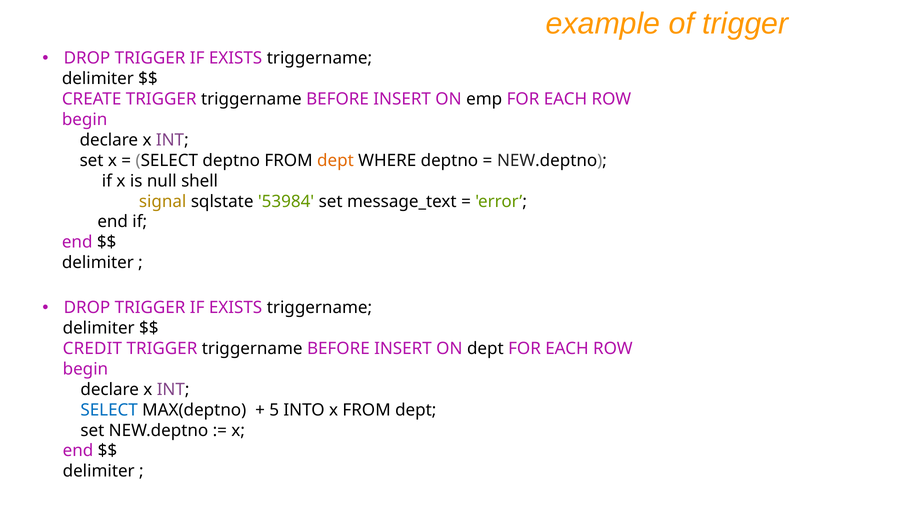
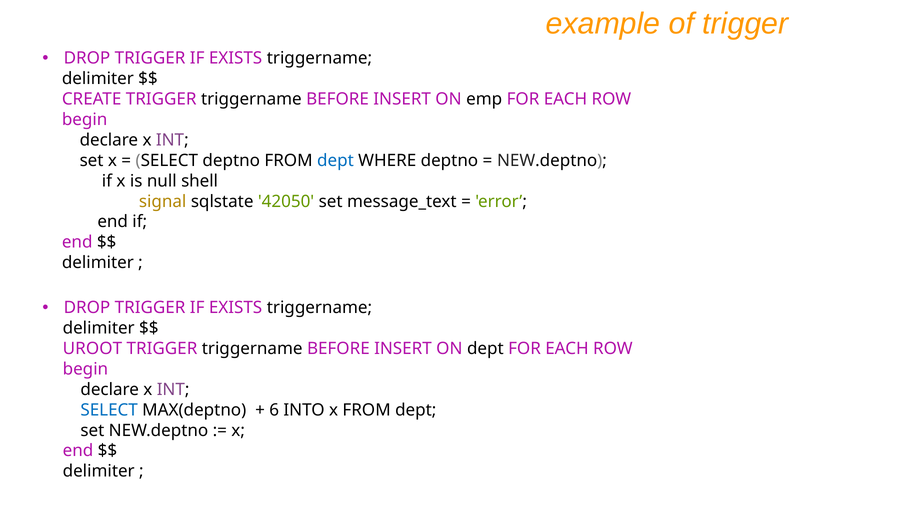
dept colour: orange -> blue (335, 161)
53984: 53984 -> 42050 (286, 202)
CREDIT: CREDIT -> UROOT (92, 349)
5: 5 -> 6 (274, 410)
